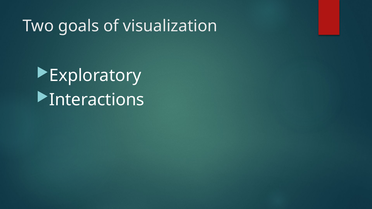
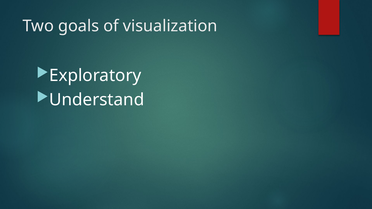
Interactions: Interactions -> Understand (97, 100)
